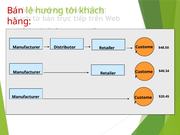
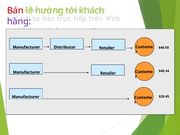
hàng colour: red -> purple (19, 21)
